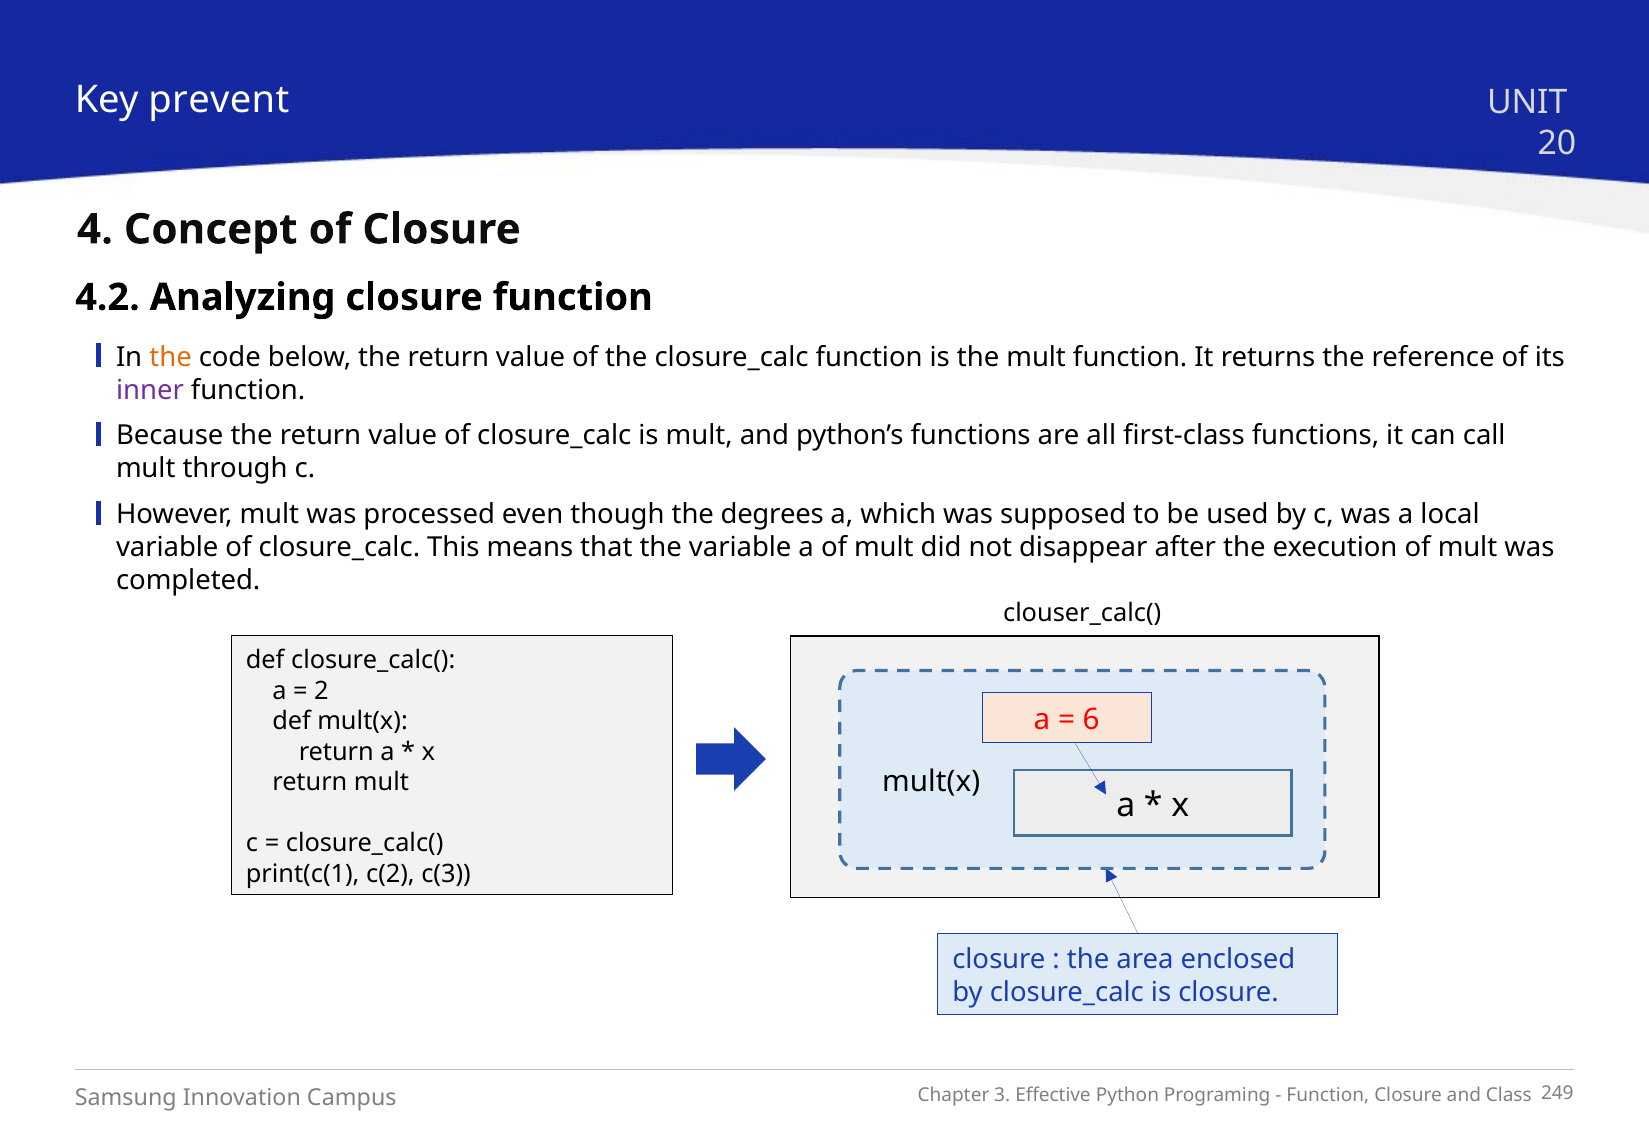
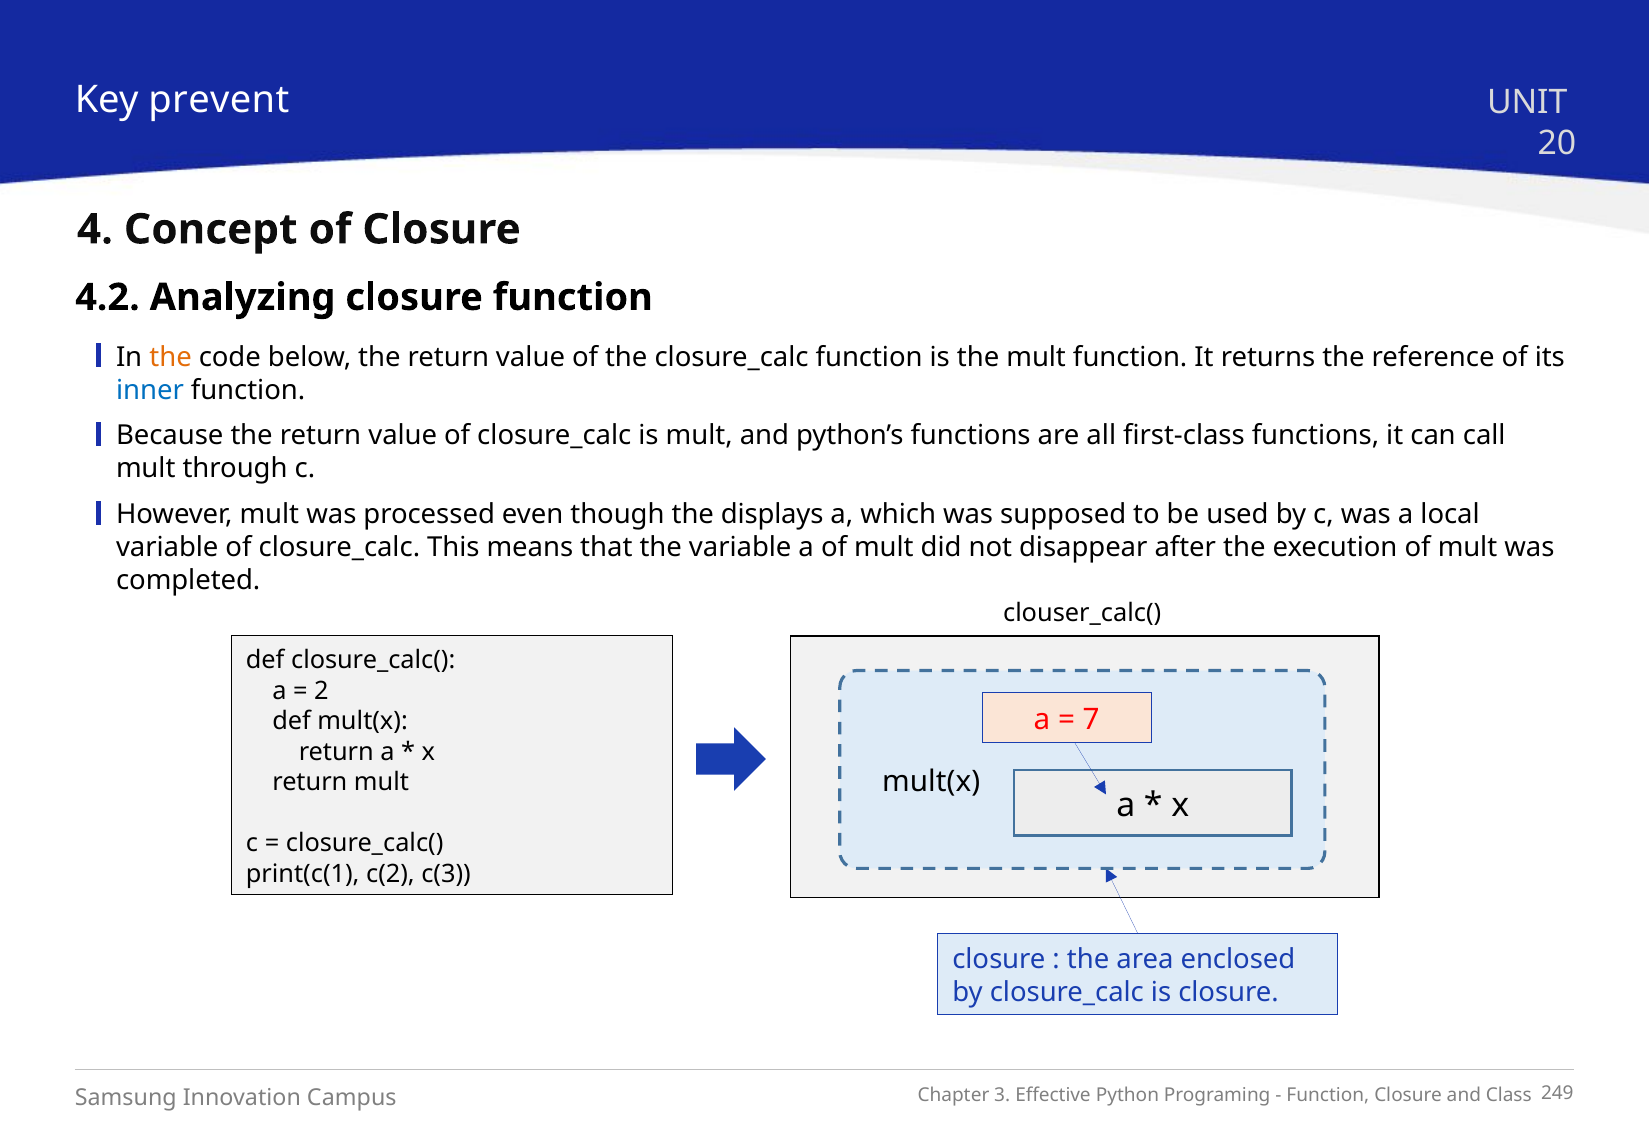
inner colour: purple -> blue (150, 390)
degrees: degrees -> displays (772, 514)
6: 6 -> 7 (1091, 720)
